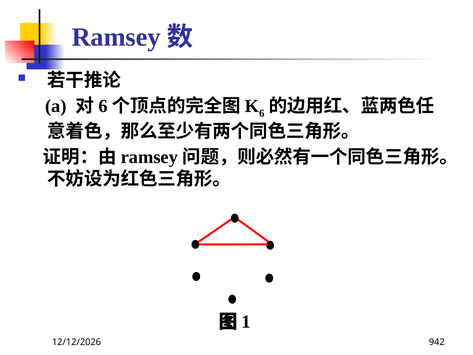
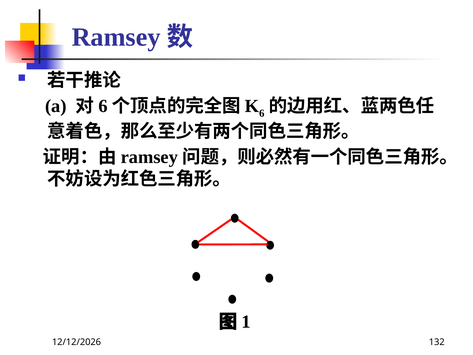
942: 942 -> 132 (437, 342)
